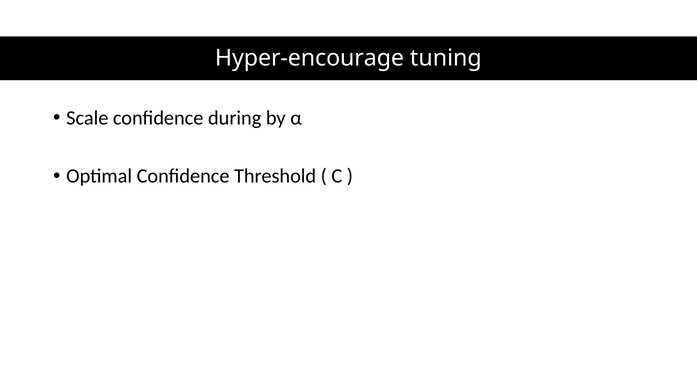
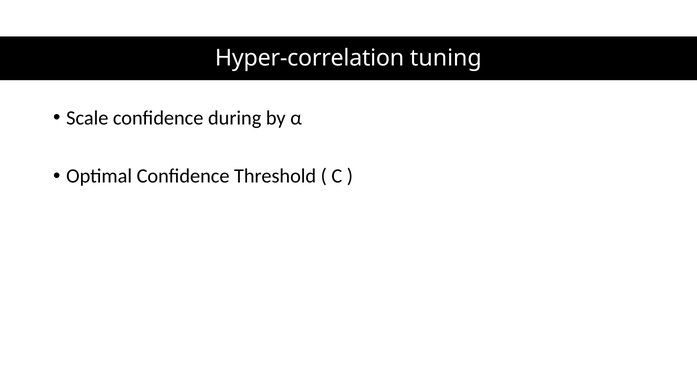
Hyper-encourage: Hyper-encourage -> Hyper-correlation (310, 58)
